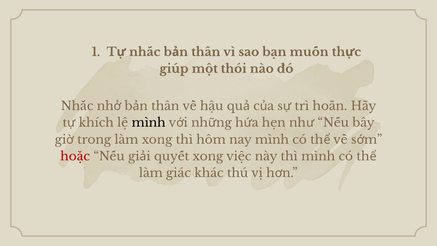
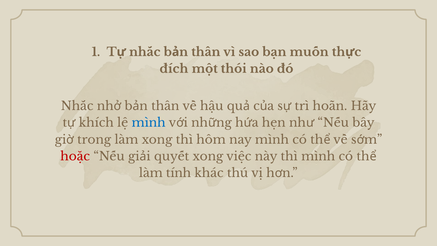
giúp: giúp -> đích (174, 69)
mình colour: black -> blue (149, 123)
giác: giác -> tính (179, 173)
